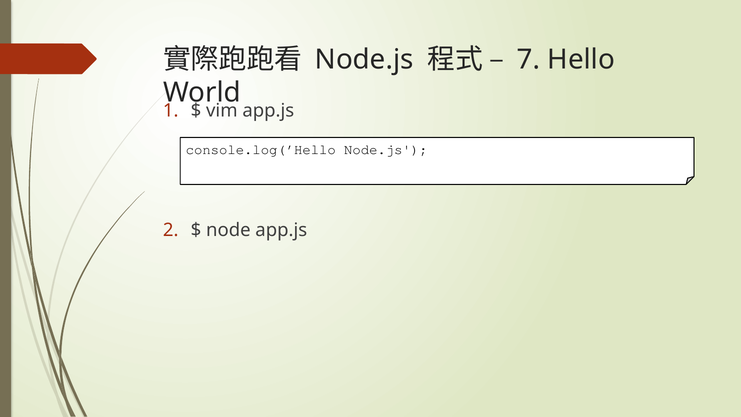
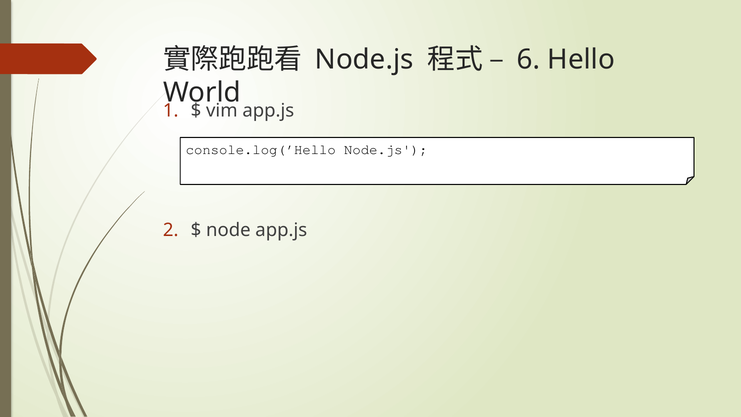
7: 7 -> 6 (529, 59)
